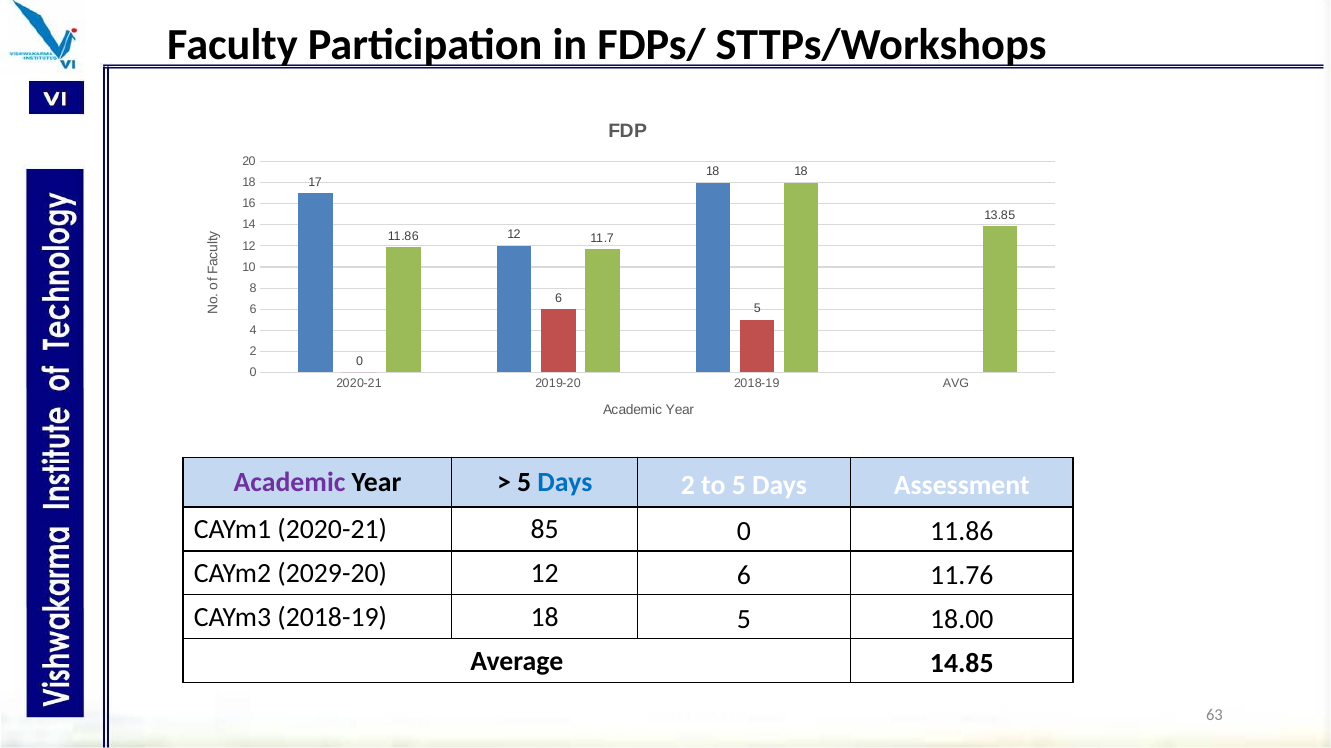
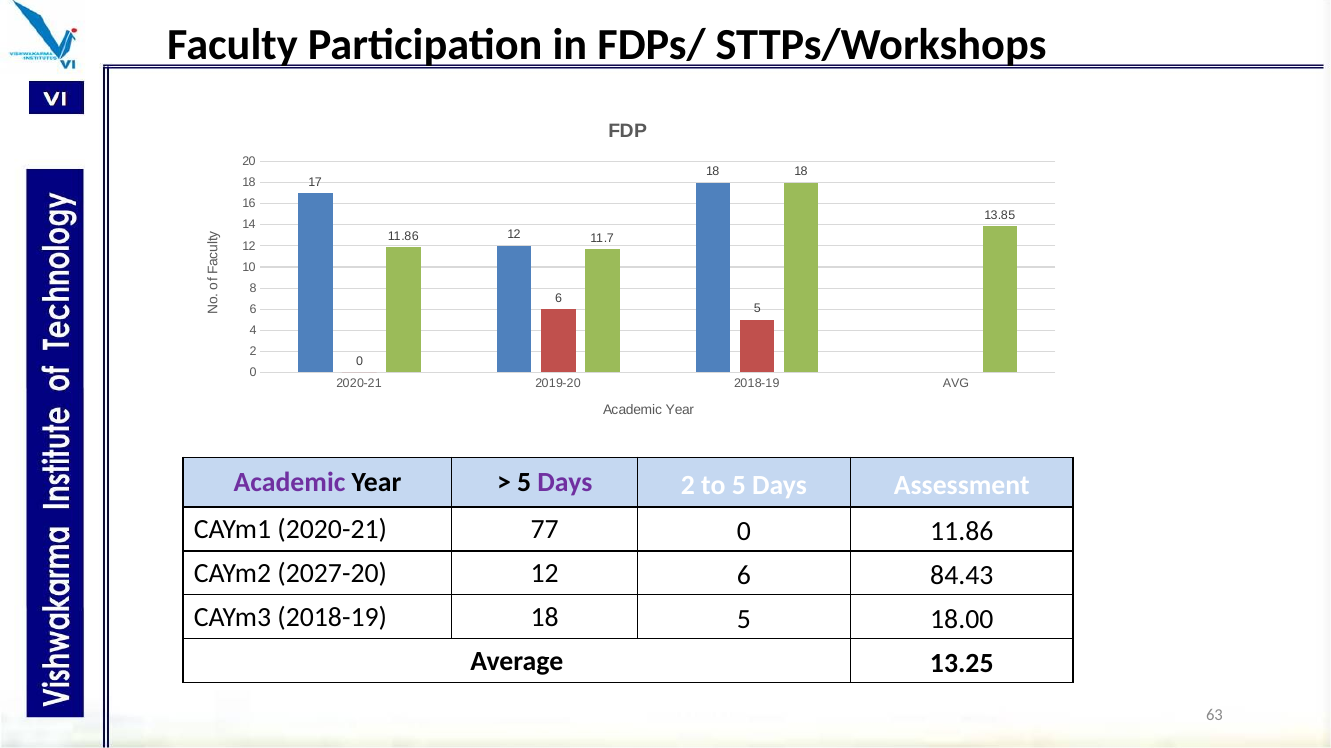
Days colour: blue -> purple (565, 483)
85: 85 -> 77 (545, 530)
2029-20: 2029-20 -> 2027-20 (332, 574)
11.76: 11.76 -> 84.43 (962, 576)
14.85: 14.85 -> 13.25 (962, 664)
